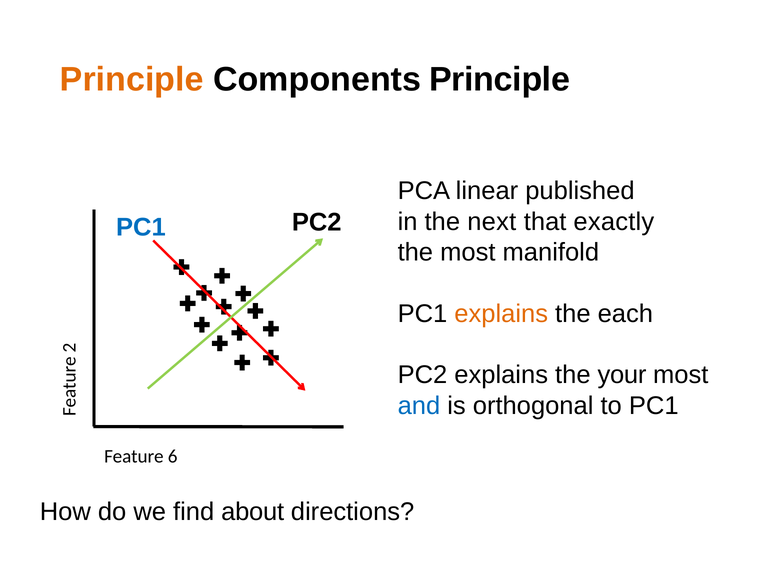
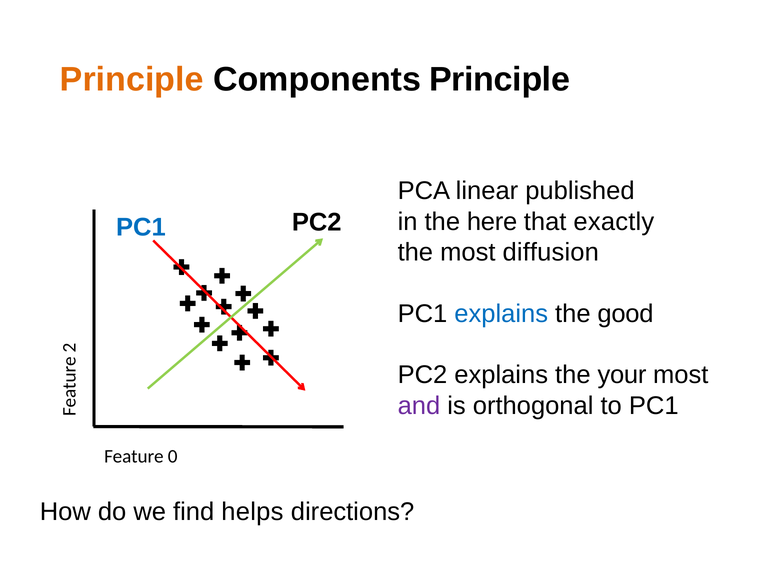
next: next -> here (492, 221)
manifold: manifold -> diffusion (551, 252)
explains colour: orange -> blue (501, 313)
each: each -> good (625, 313)
and colour: blue -> purple (419, 405)
6: 6 -> 0 (173, 456)
about: about -> helps (252, 512)
